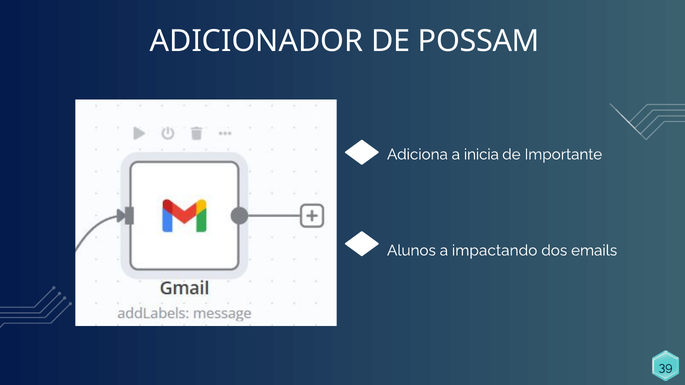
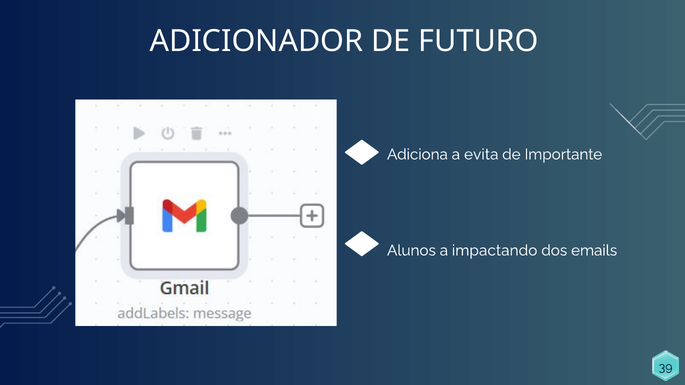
POSSAM: POSSAM -> FUTURO (479, 41)
inicia: inicia -> evita (481, 154)
